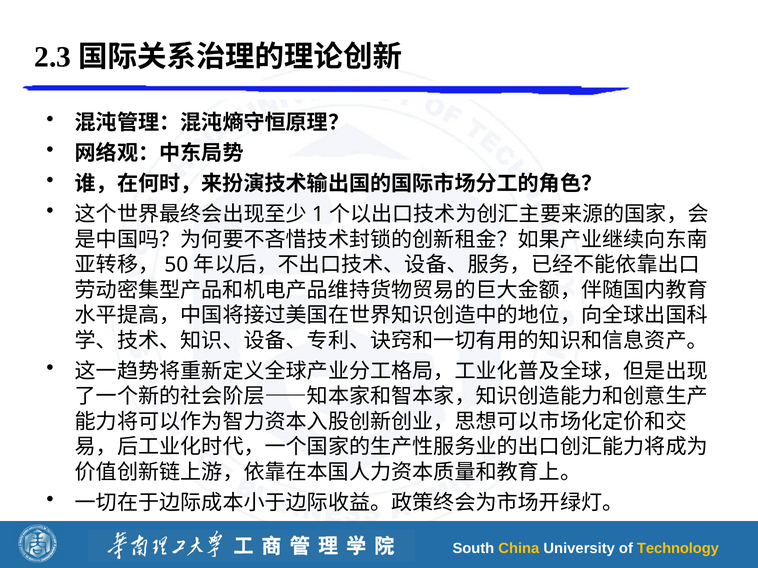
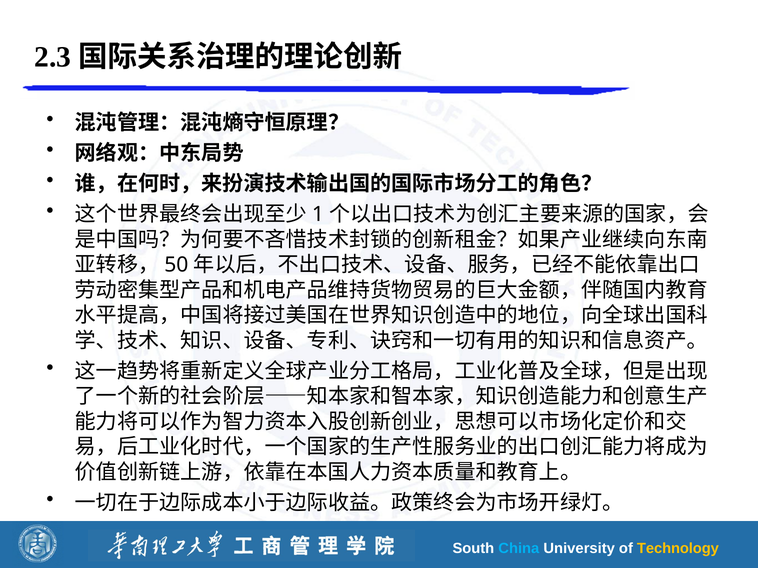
China colour: yellow -> light blue (519, 549)
